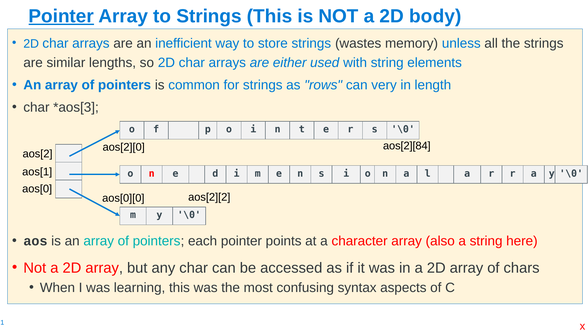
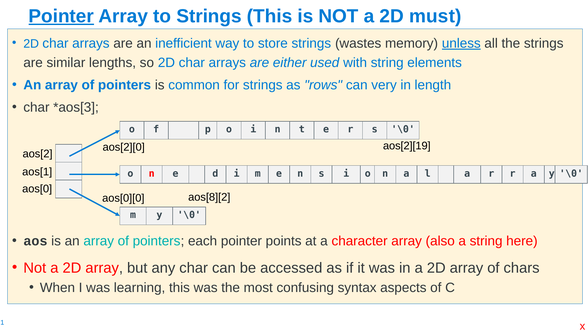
body: body -> must (435, 16)
unless underline: none -> present (461, 43)
aos[2][84: aos[2][84 -> aos[2][19 (407, 146)
aos[2][2: aos[2][2 -> aos[8][2 (209, 197)
